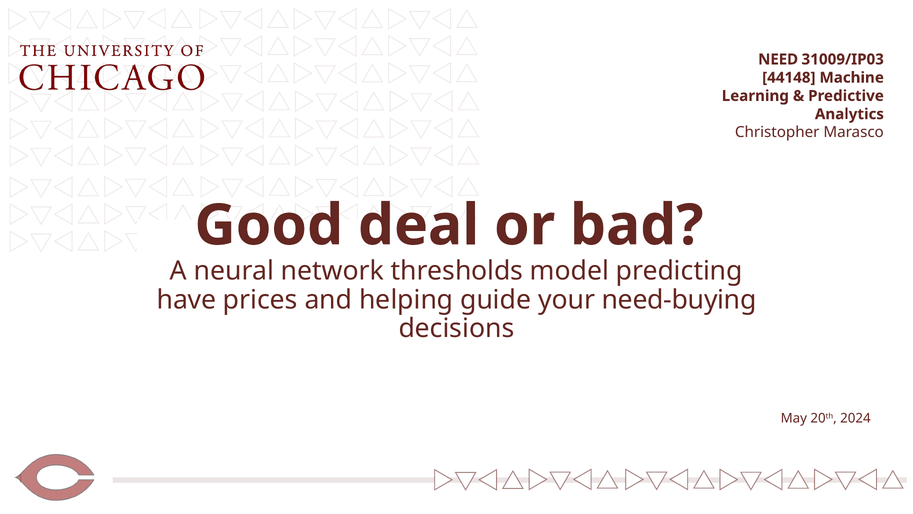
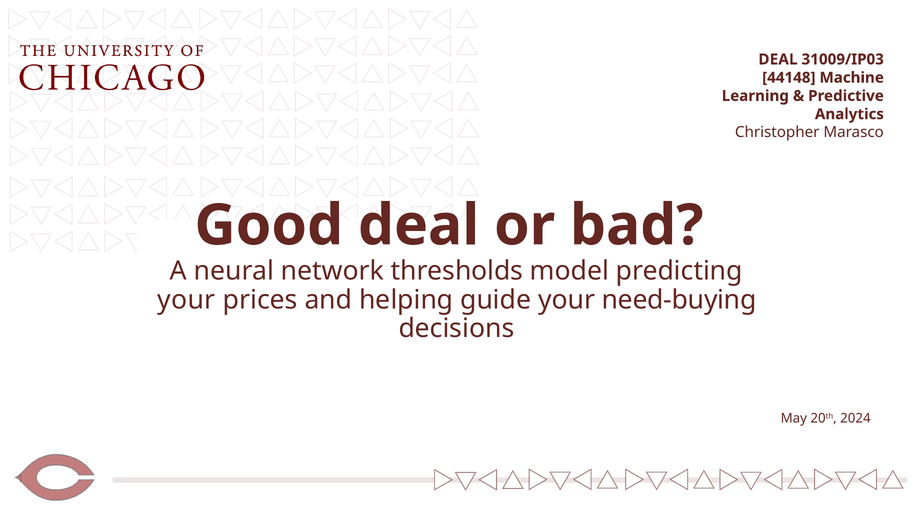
NEED: NEED -> DEAL (778, 59)
have: have -> your (186, 299)
